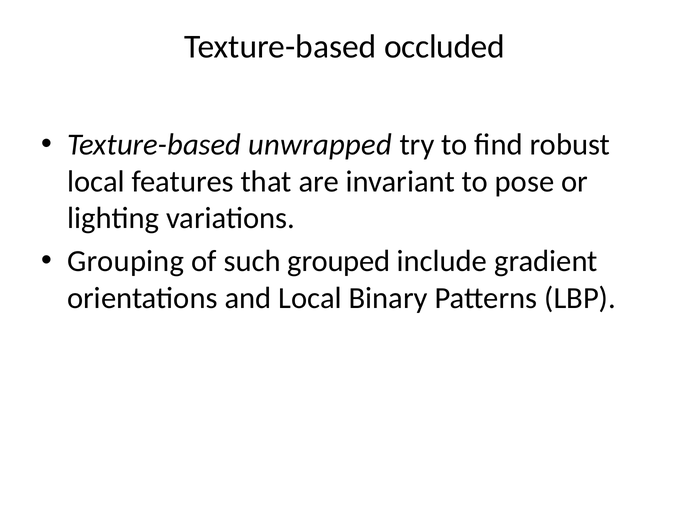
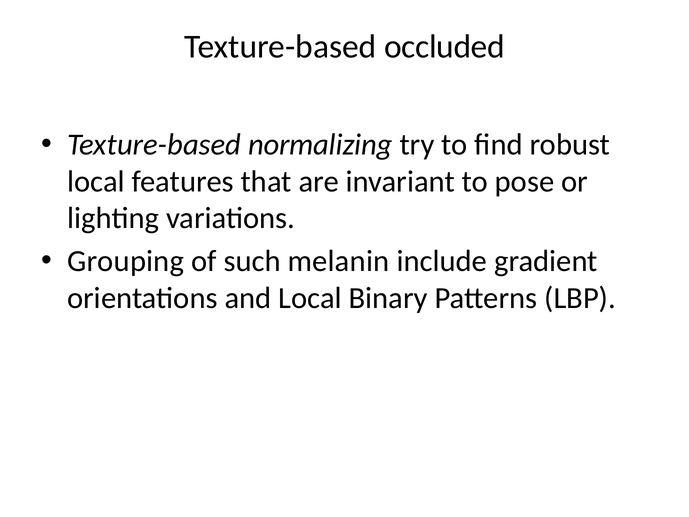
unwrapped: unwrapped -> normalizing (320, 145)
grouped: grouped -> melanin (339, 261)
